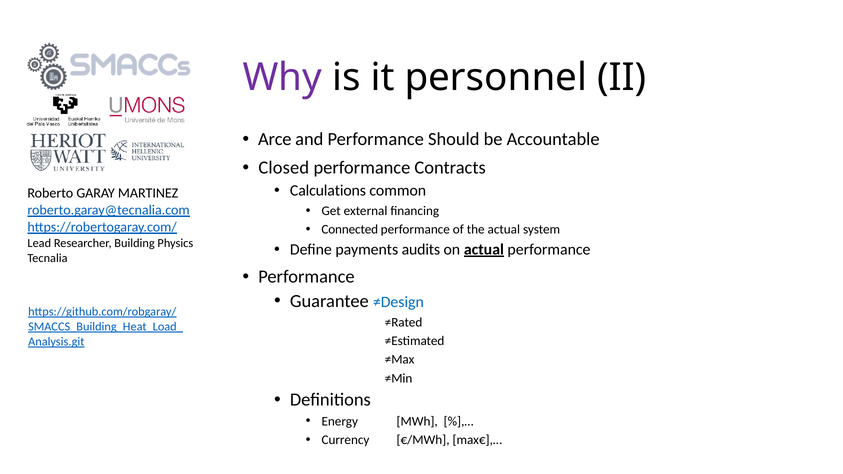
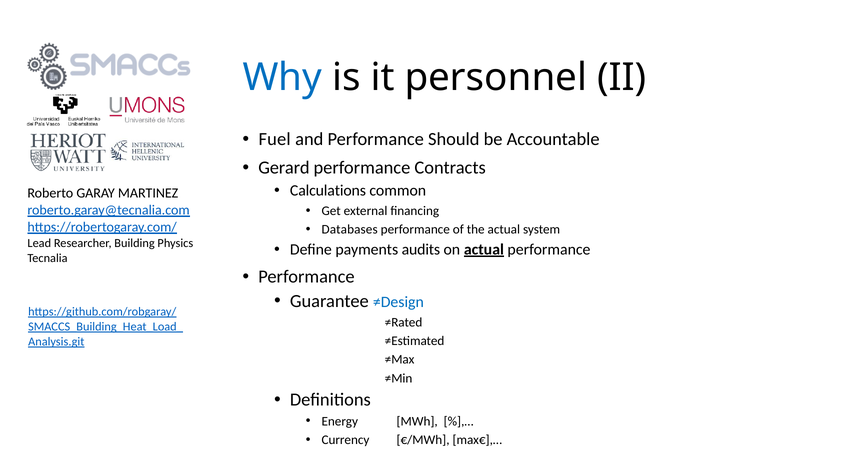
Why colour: purple -> blue (282, 77)
Arce: Arce -> Fuel (275, 139)
Closed: Closed -> Gerard (284, 168)
Connected: Connected -> Databases (350, 229)
